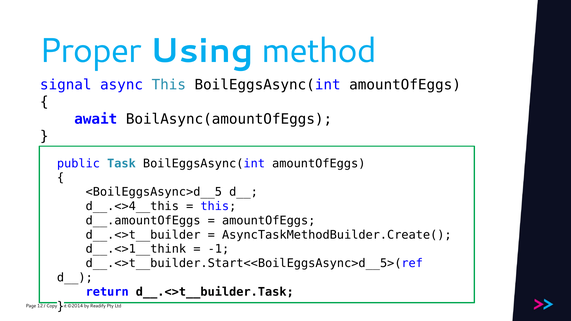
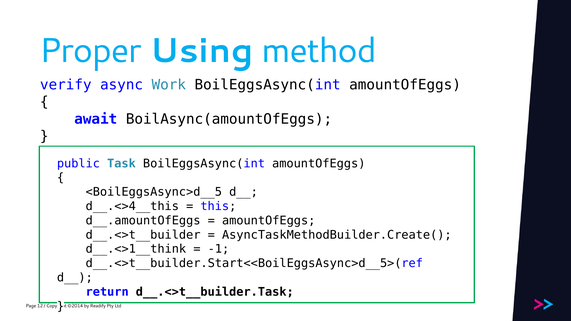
signal: signal -> verify (66, 85)
async This: This -> Work (169, 85)
